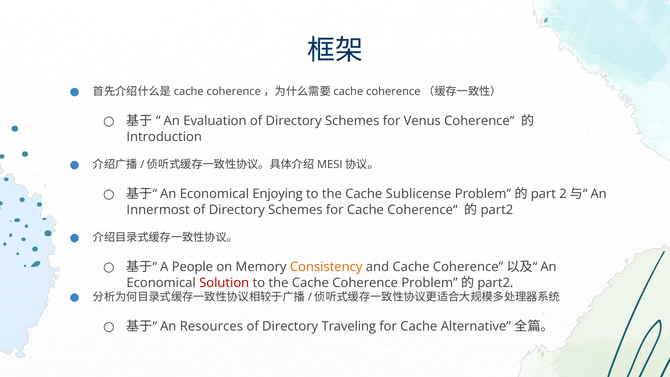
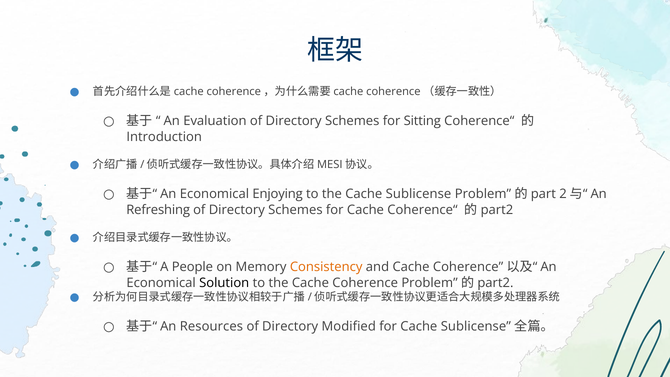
Venus: Venus -> Sitting (422, 121)
Innermost: Innermost -> Refreshing (158, 210)
Solution colour: red -> black (224, 283)
Traveling: Traveling -> Modified (349, 327)
for Cache Alternative: Alternative -> Sublicense (476, 327)
